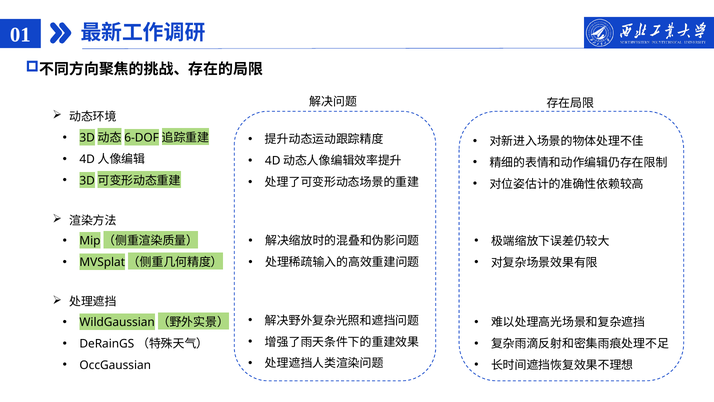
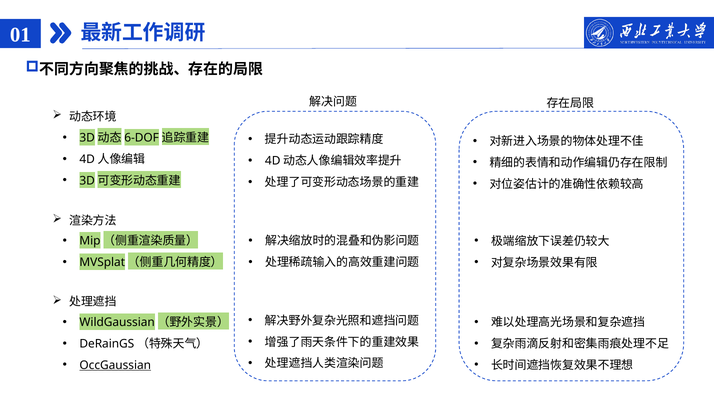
OccGaussian underline: none -> present (115, 365)
